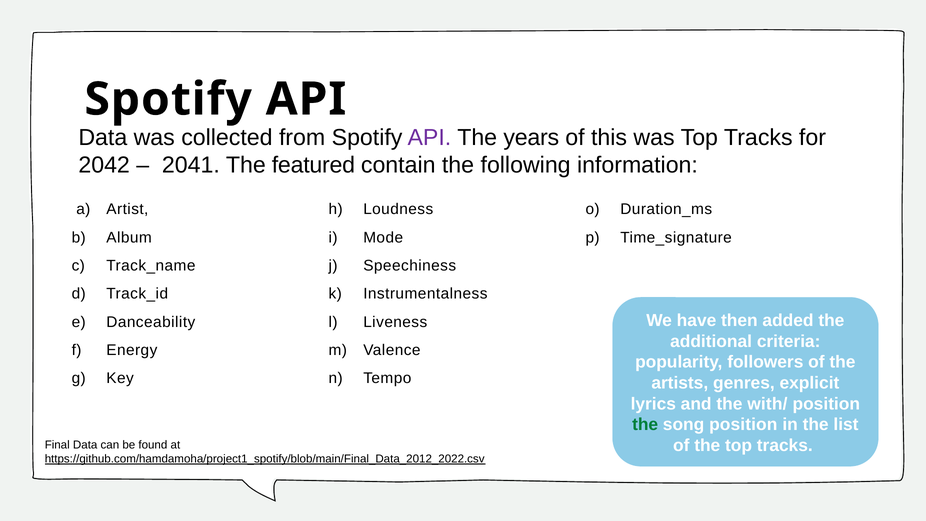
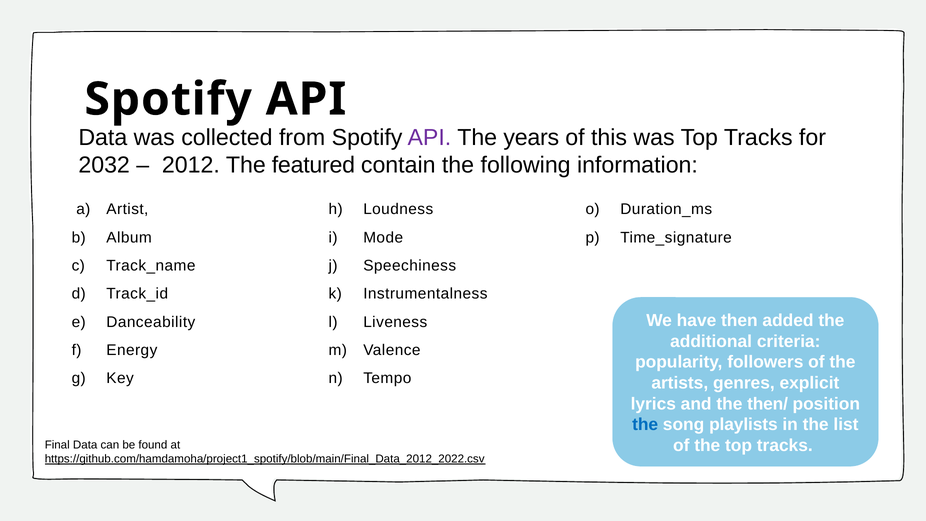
2042: 2042 -> 2032 (104, 165)
2041: 2041 -> 2012 (191, 165)
with/: with/ -> then/ (768, 404)
the colour: green -> blue (645, 425)
song position: position -> playlists (743, 425)
